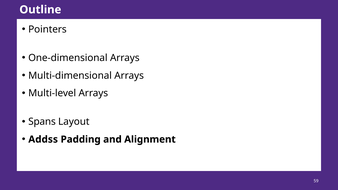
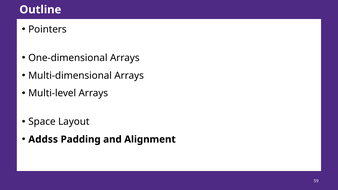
Spans: Spans -> Space (42, 122)
